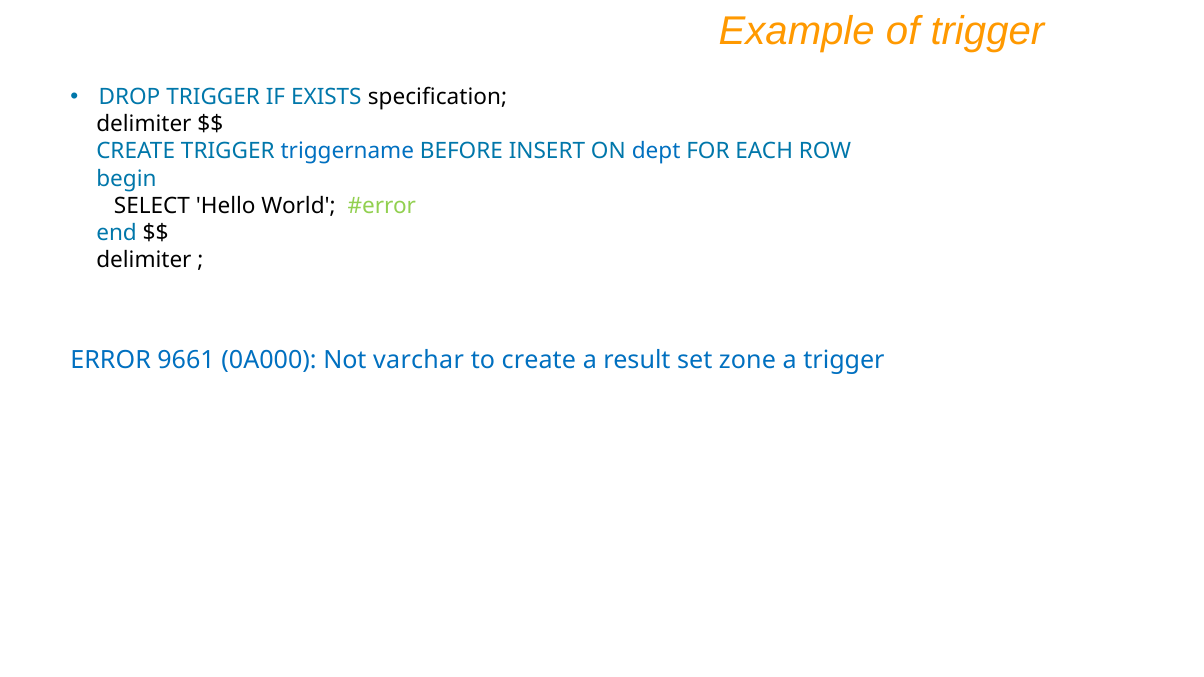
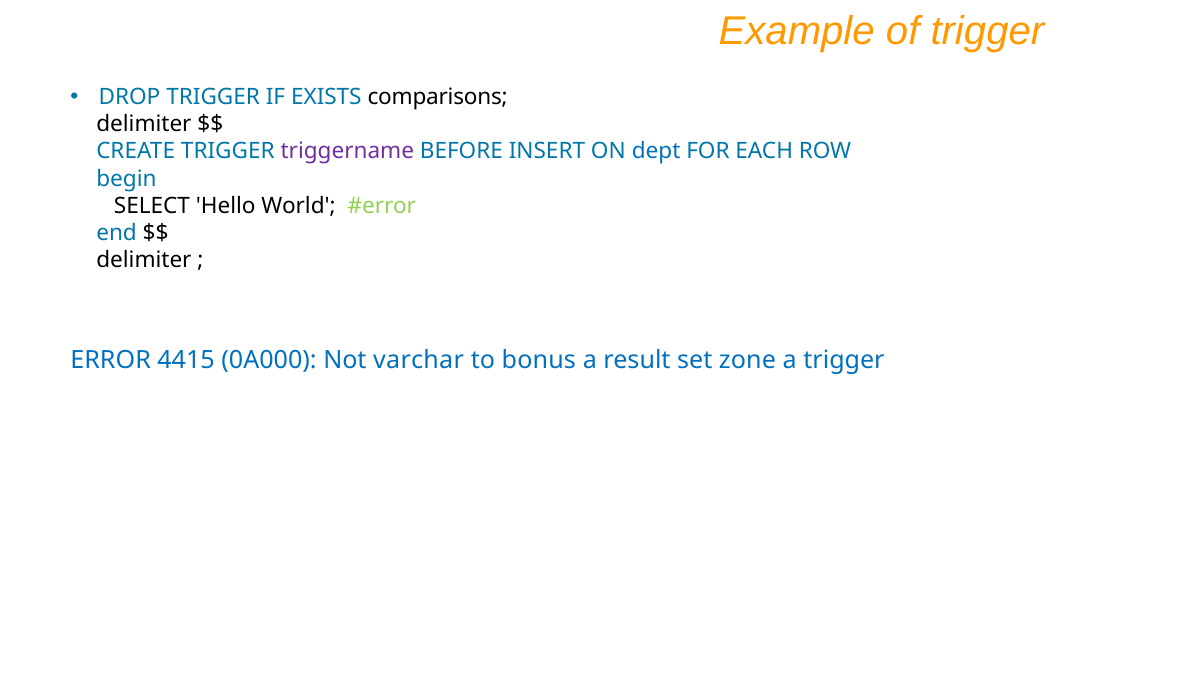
specification: specification -> comparisons (438, 97)
triggername colour: blue -> purple (347, 152)
9661: 9661 -> 4415 (186, 360)
to create: create -> bonus (539, 360)
